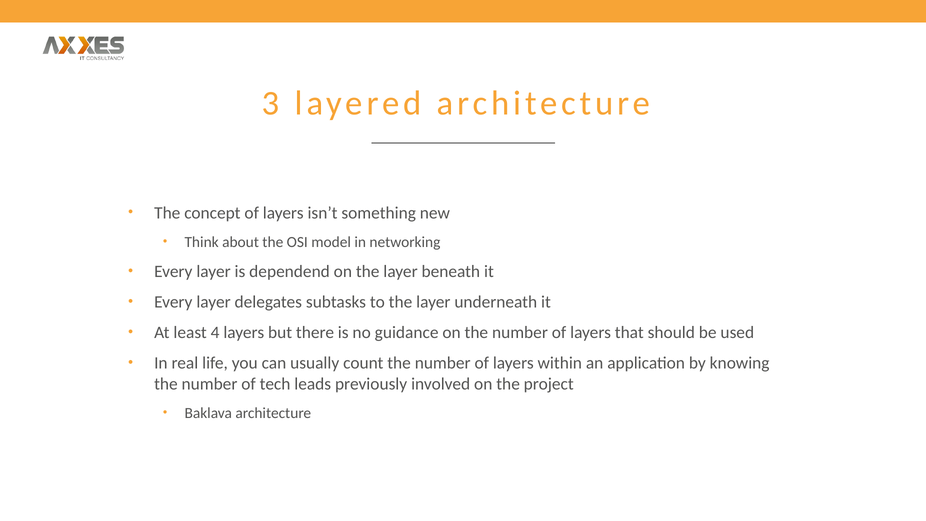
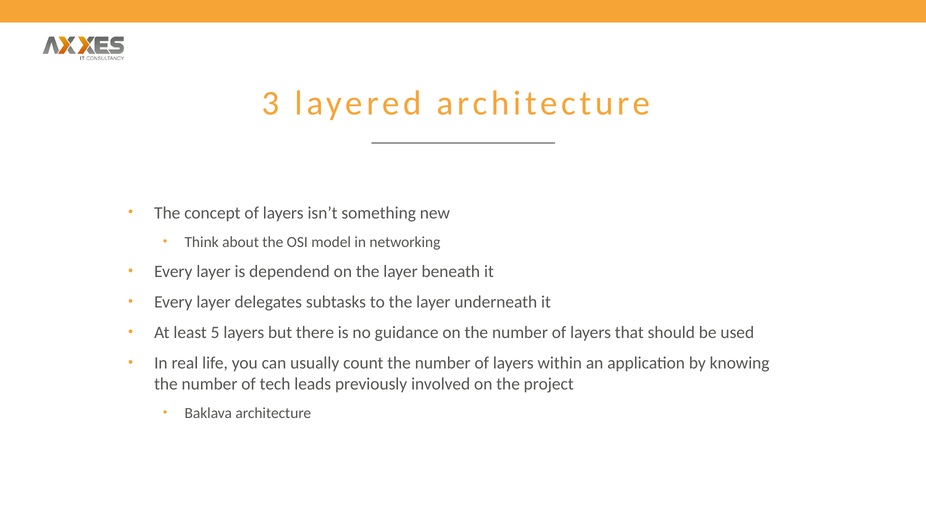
4: 4 -> 5 (215, 332)
